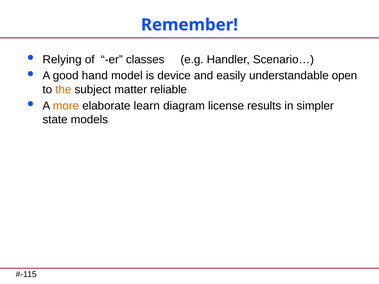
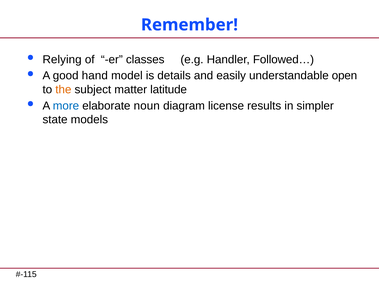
Scenario…: Scenario… -> Followed… (283, 60)
device: device -> details (174, 76)
reliable: reliable -> latitude (169, 90)
more colour: orange -> blue (66, 106)
learn: learn -> noun (147, 106)
